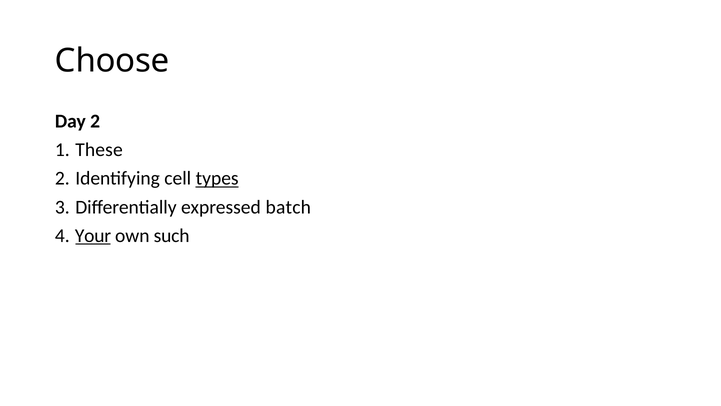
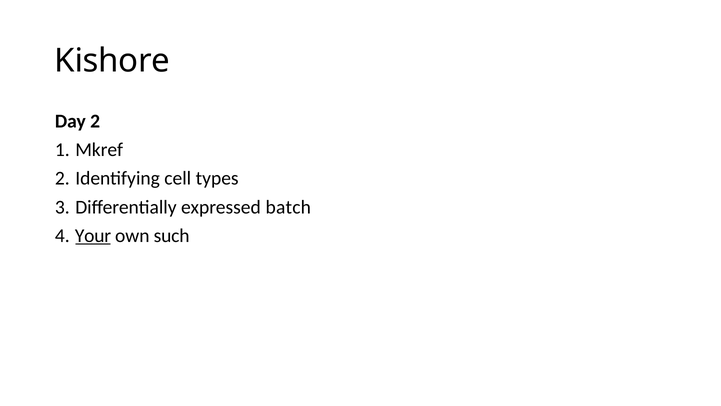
Choose: Choose -> Kishore (112, 61)
These: These -> Mkref (99, 150)
types underline: present -> none (217, 178)
